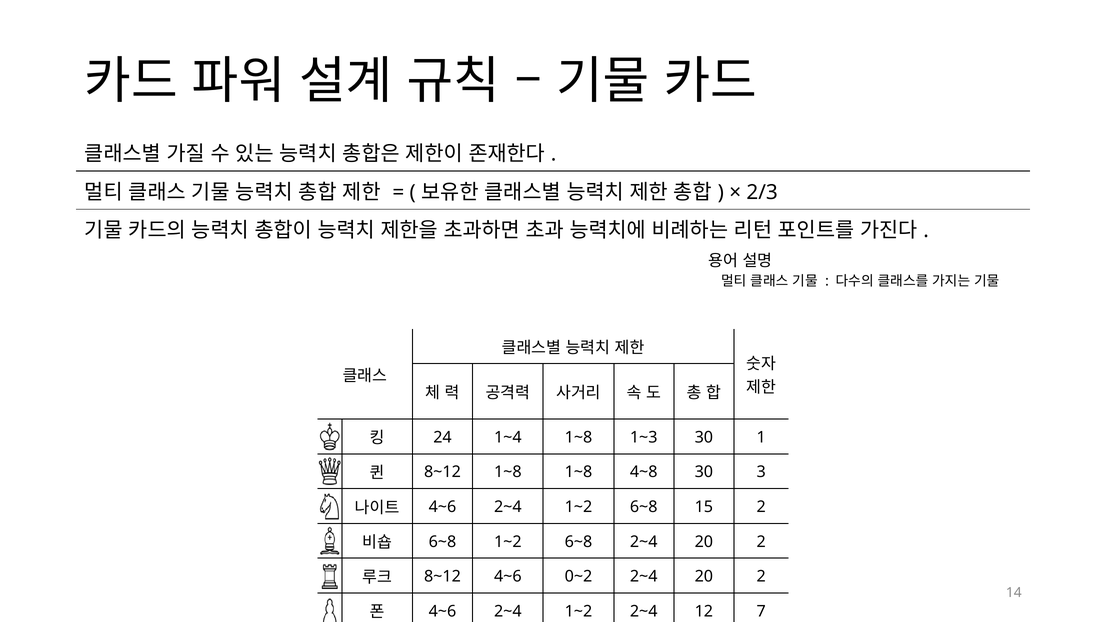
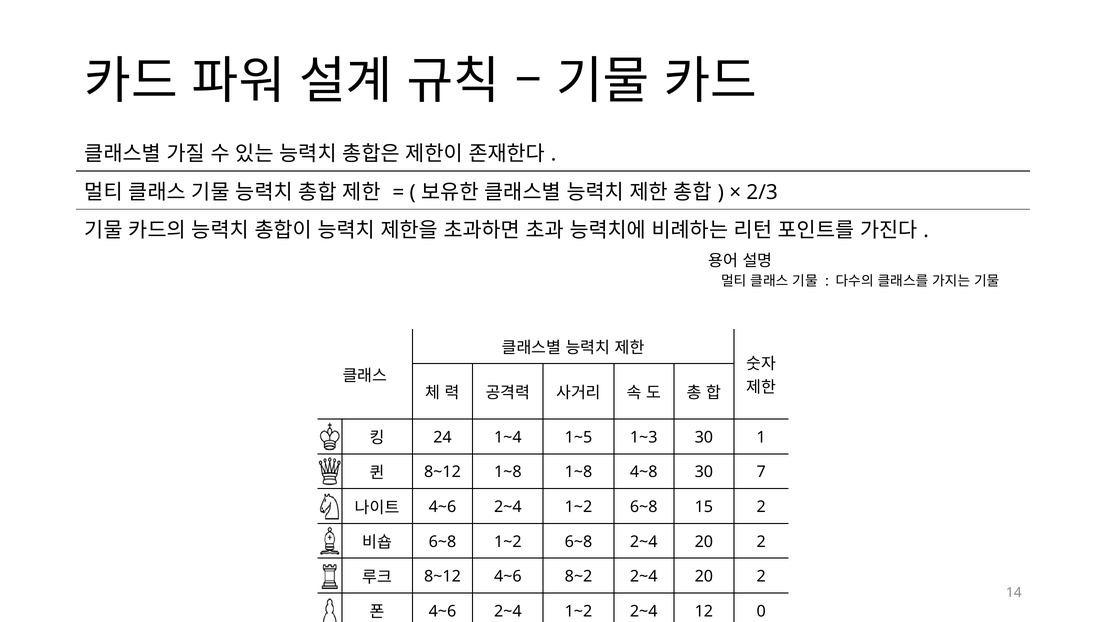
1~4 1~8: 1~8 -> 1~5 (578, 437)
3: 3 -> 7 (761, 472)
0~2: 0~2 -> 8~2 (578, 577)
7: 7 -> 0 (761, 611)
